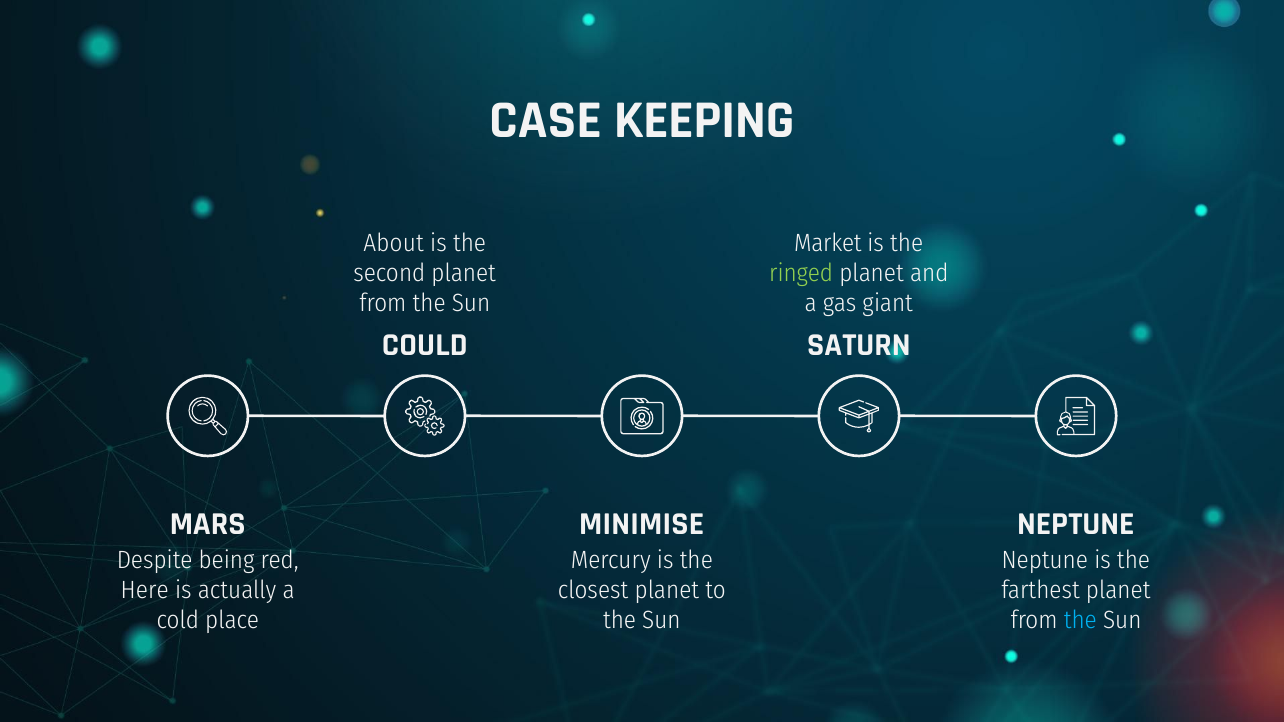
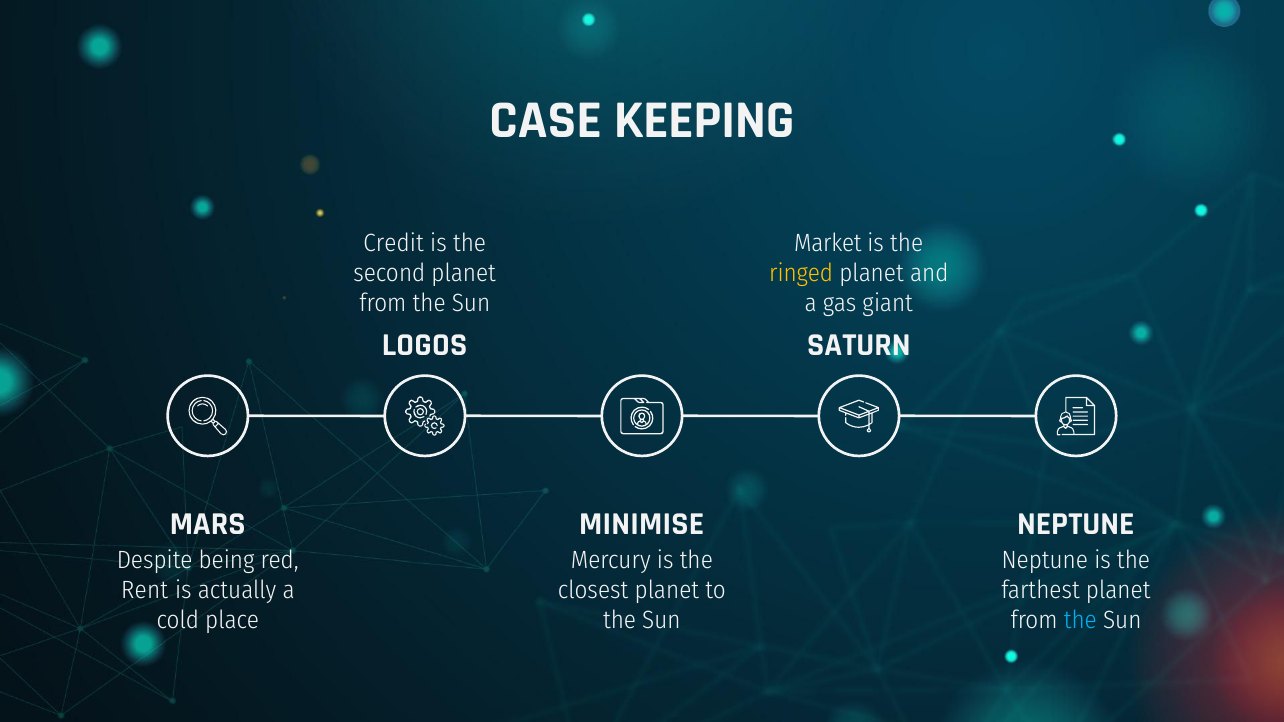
About: About -> Credit (394, 243)
ringed colour: light green -> yellow (801, 273)
COULD: COULD -> LOGOS (425, 345)
Here: Here -> Rent (145, 590)
